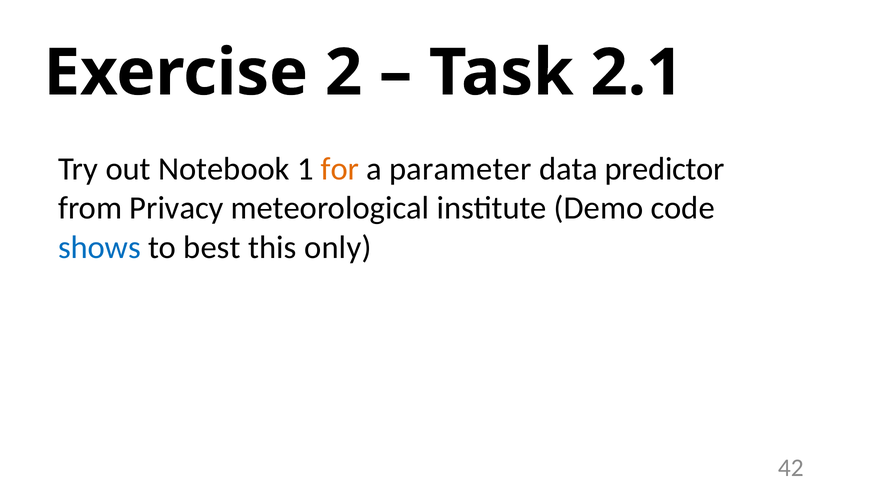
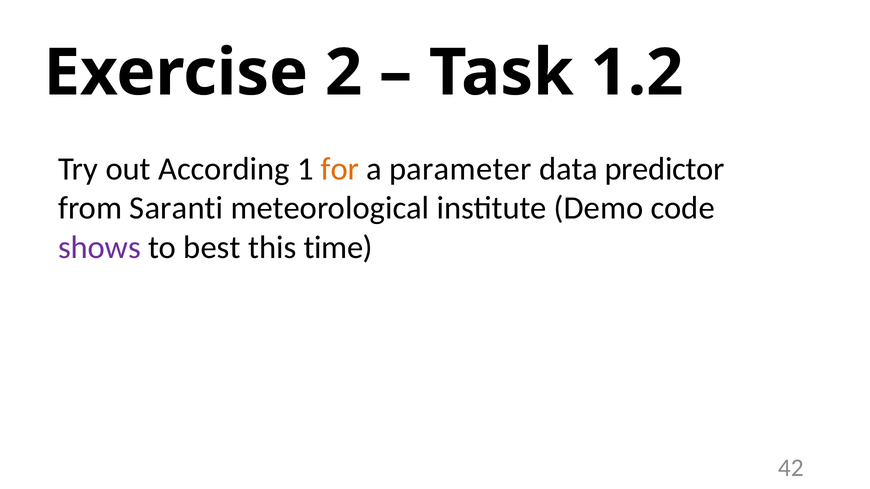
2.1: 2.1 -> 1.2 (637, 73)
Notebook: Notebook -> According (224, 169)
Privacy: Privacy -> Saranti (176, 208)
shows colour: blue -> purple (100, 247)
only: only -> time (338, 247)
